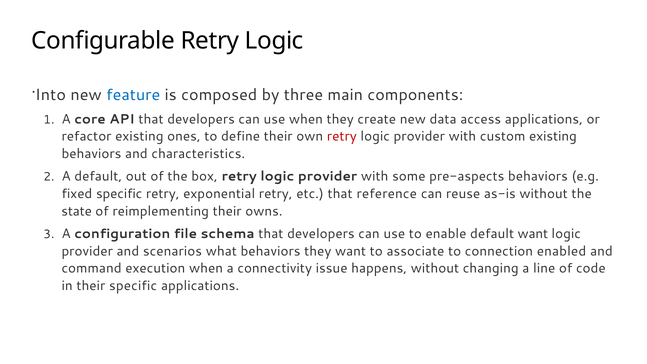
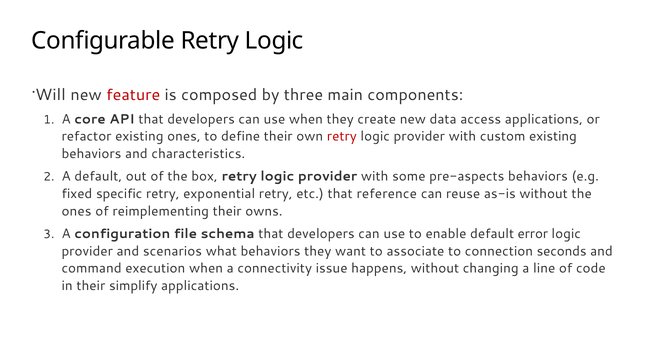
Into: Into -> Will (50, 95)
feature colour: blue -> red (133, 95)
state: state -> ones (77, 211)
default want: want -> error (533, 234)
enabled: enabled -> seconds (562, 251)
their specific: specific -> simplify (133, 286)
